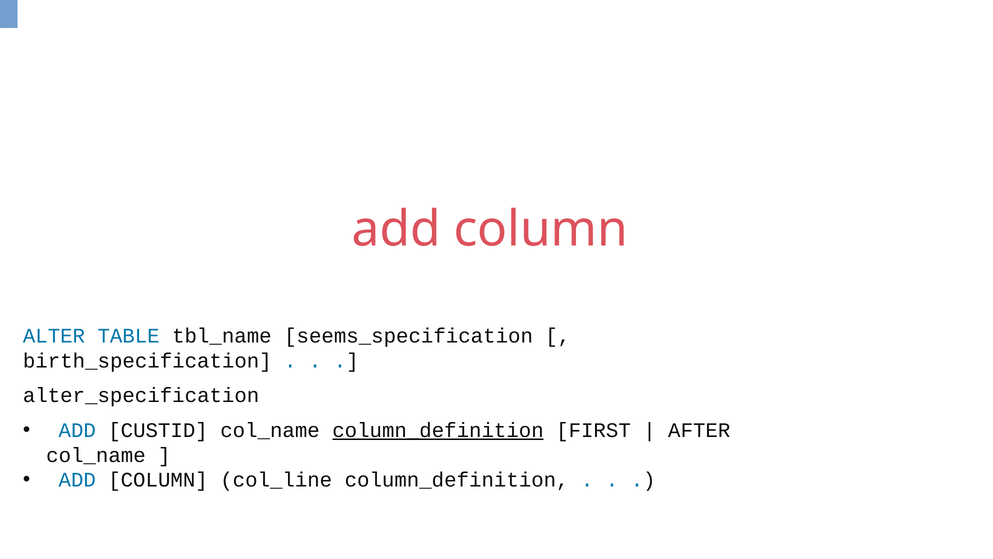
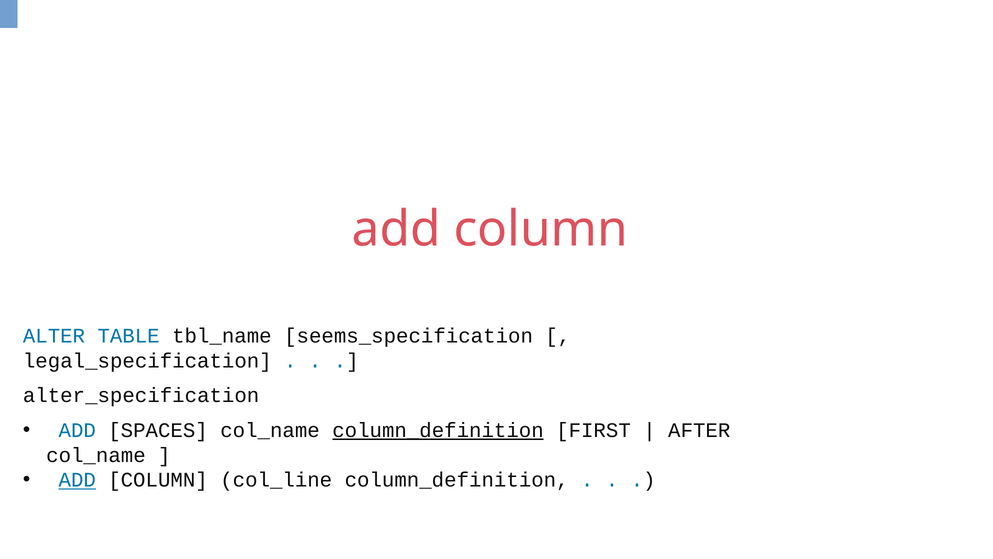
birth_specification: birth_specification -> legal_specification (147, 361)
CUSTID: CUSTID -> SPACES (158, 430)
ADD underline: none -> present (77, 480)
